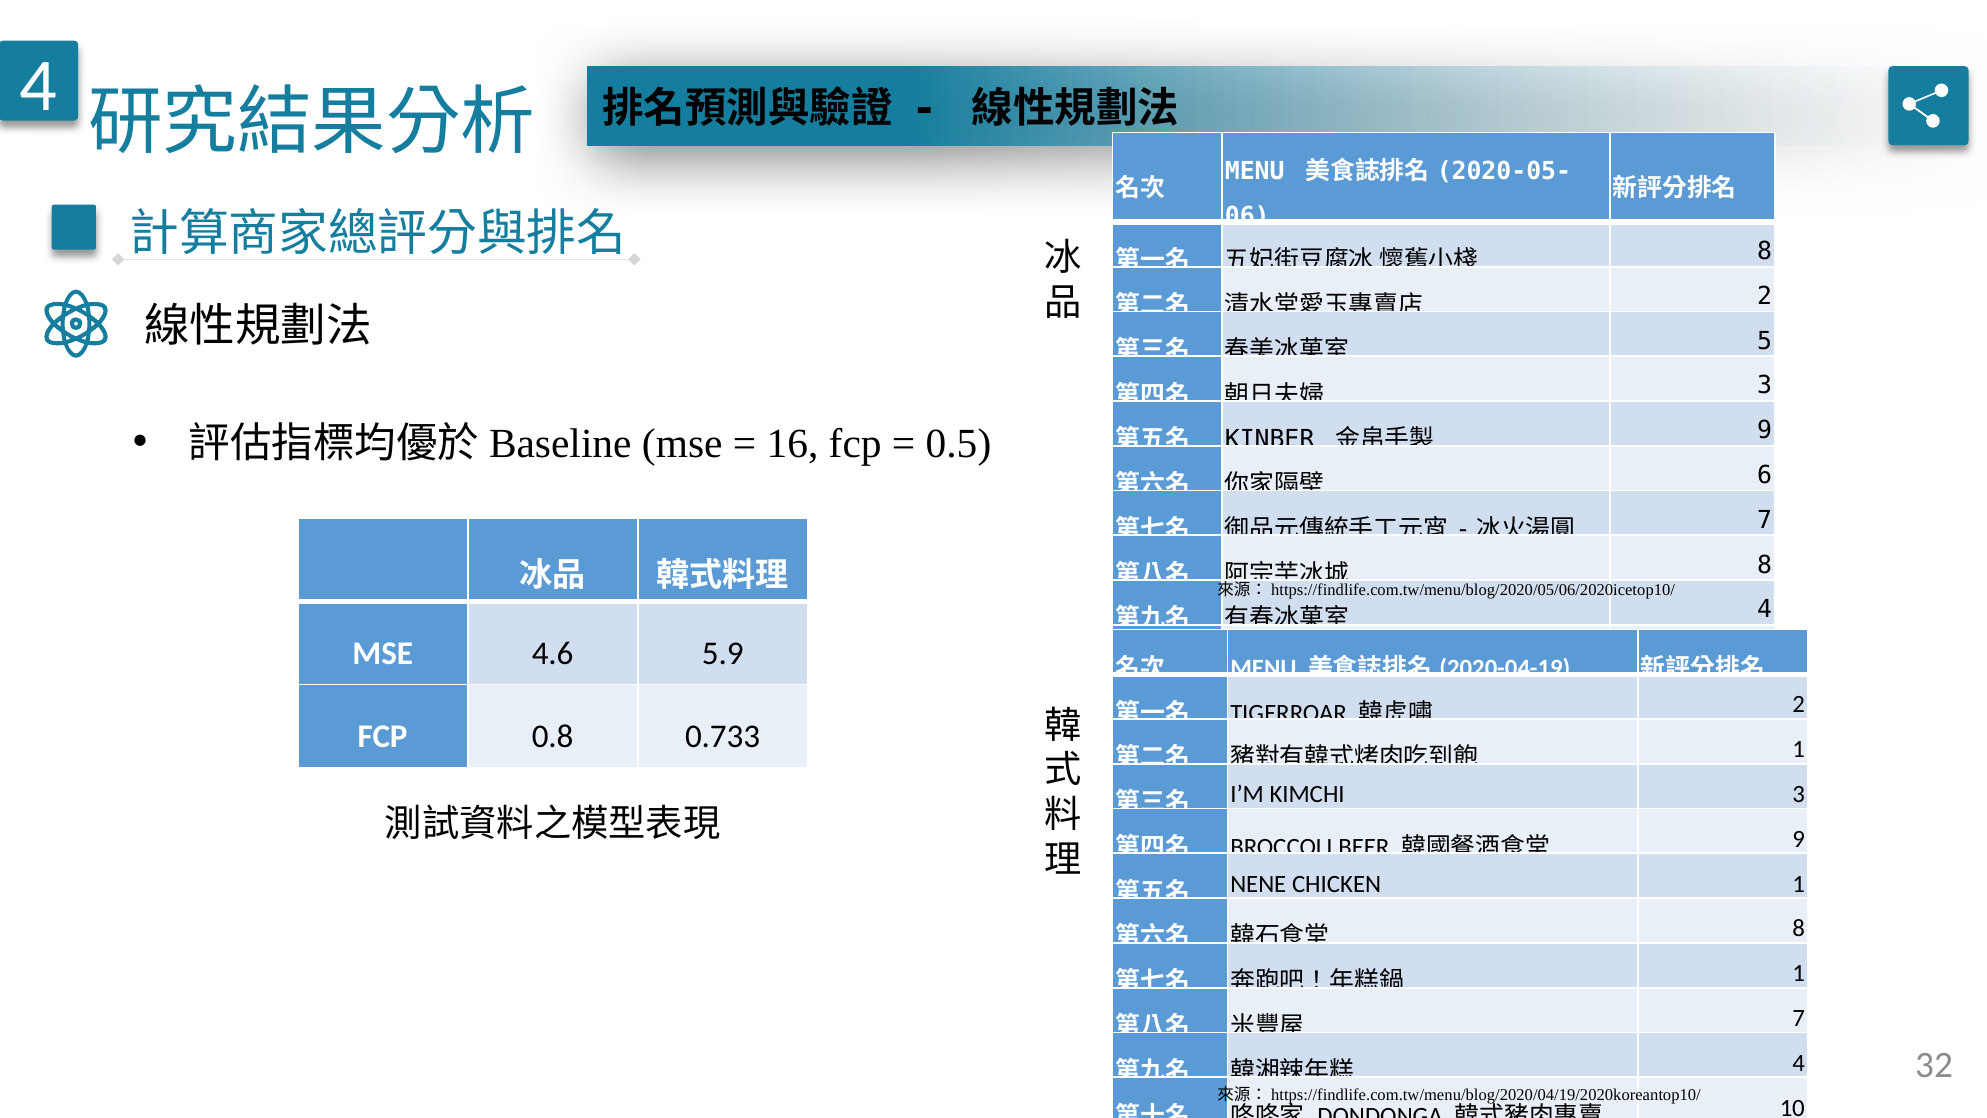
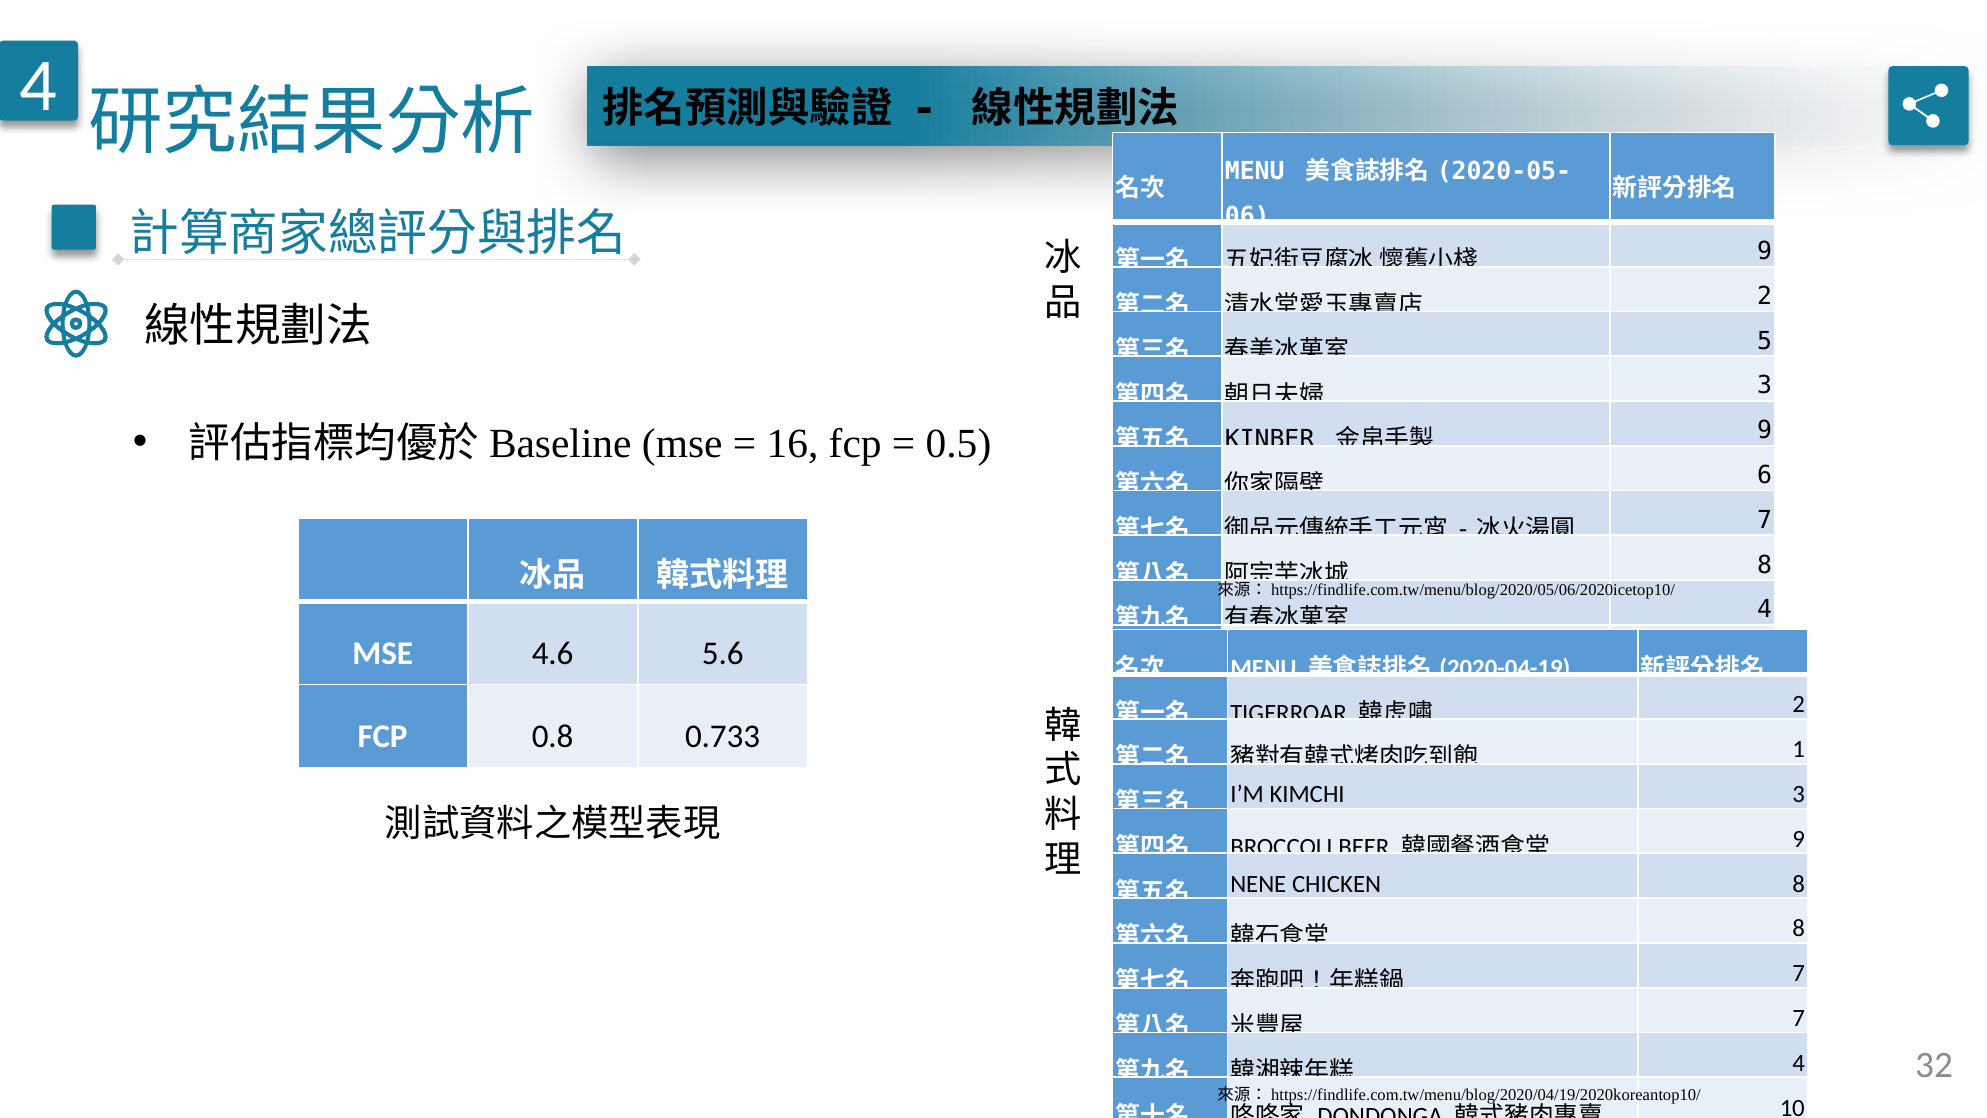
8: 8 -> 9 (1765, 251)
5.9: 5.9 -> 5.6 (723, 653)
CHICKEN 1: 1 -> 8 (1799, 884)
1: 1 -> 7 (1799, 973)
